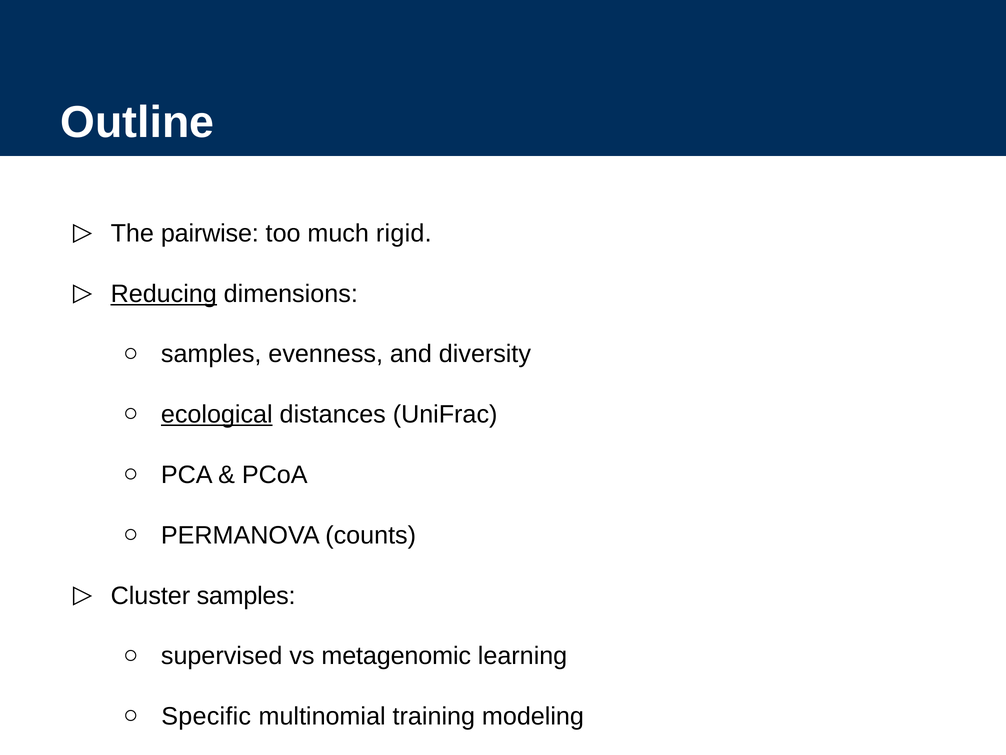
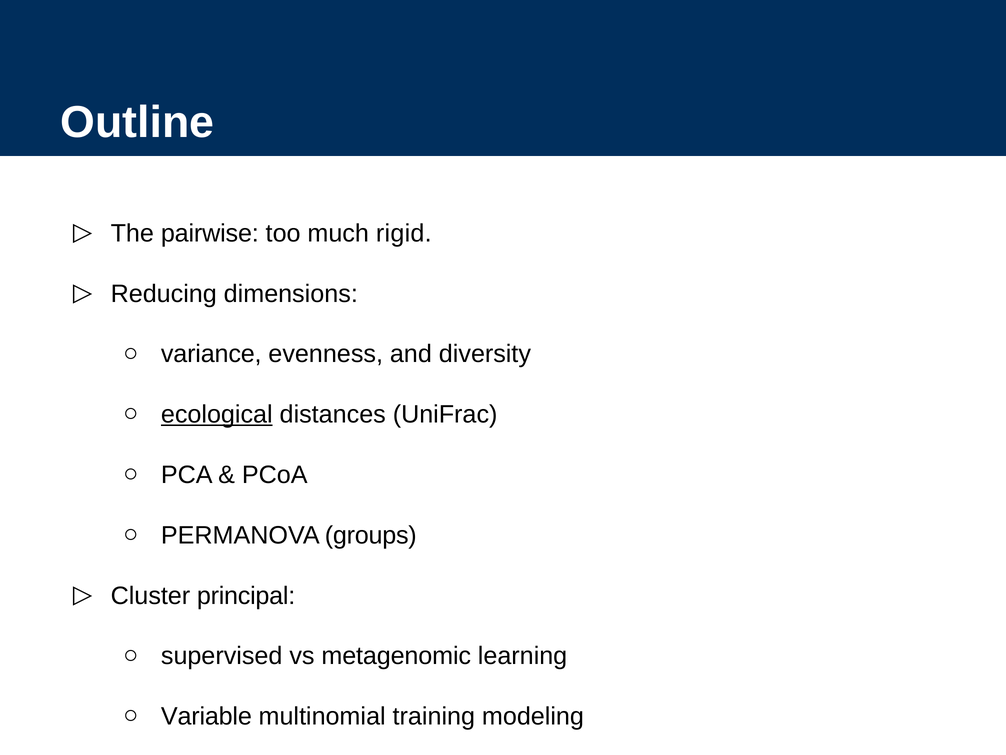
Reducing underline: present -> none (164, 294)
samples: samples -> variance (211, 354)
counts: counts -> groups (371, 535)
Cluster samples: samples -> principal (246, 595)
Specific: Specific -> Variable (206, 716)
